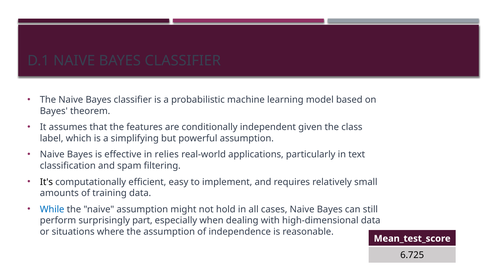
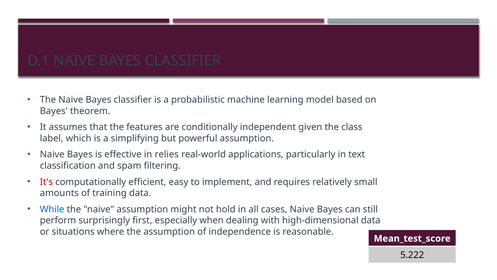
It's colour: black -> red (46, 182)
part: part -> first (142, 220)
6.725: 6.725 -> 5.222 (412, 255)
